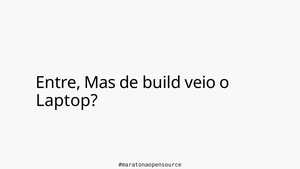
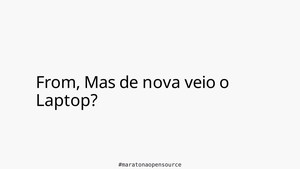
Entre: Entre -> From (58, 83)
build: build -> nova (162, 83)
